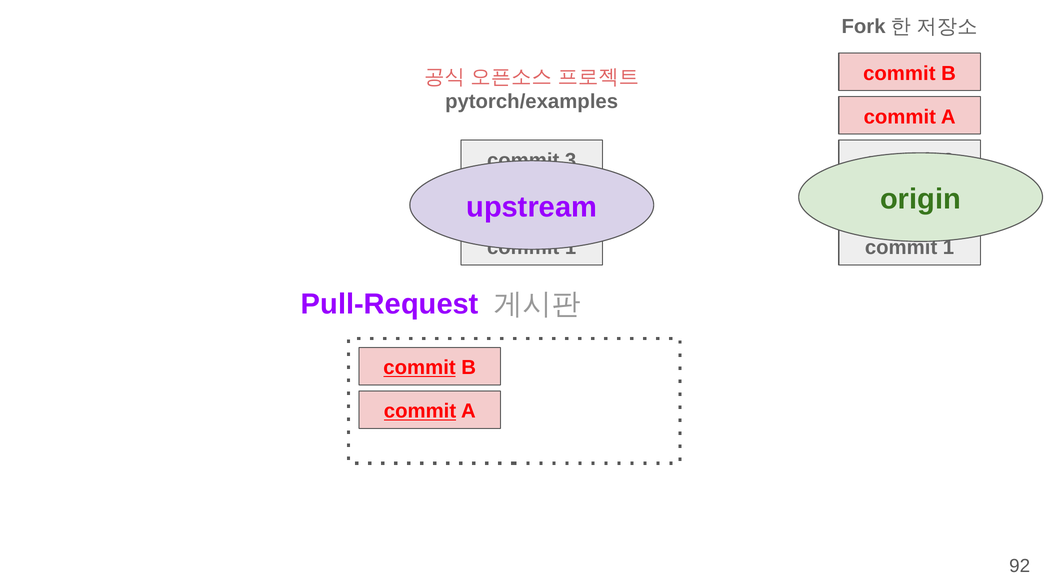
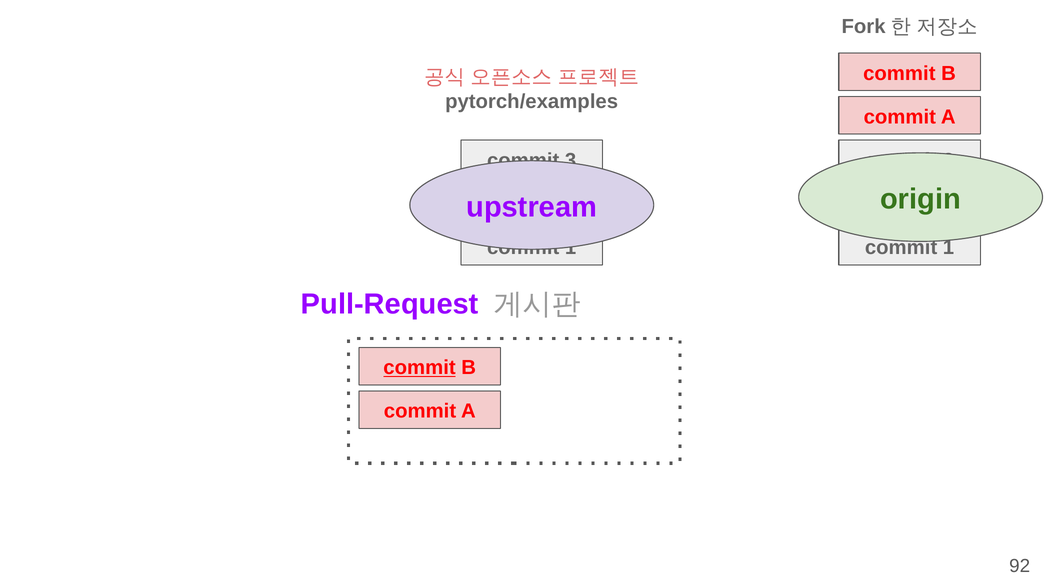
commit underline: present -> none (420, 411)
